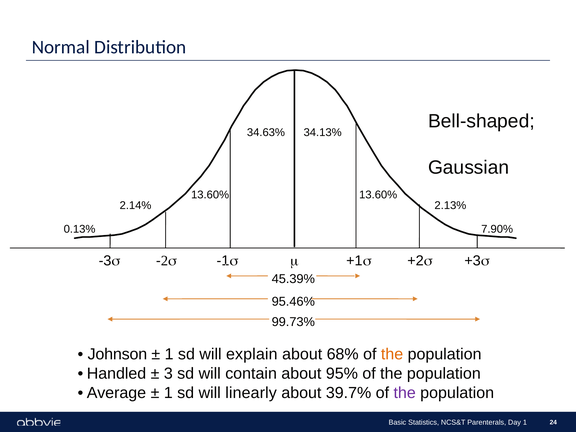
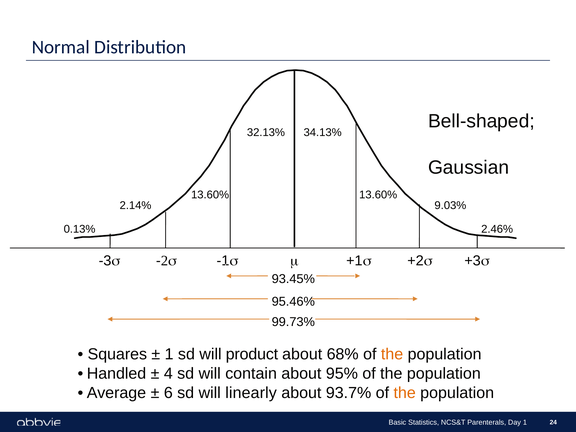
34.63%: 34.63% -> 32.13% (266, 133)
2.13%: 2.13% -> 9.03% (450, 206)
7.90%: 7.90% -> 2.46% (497, 229)
45.39%: 45.39% -> 93.45% (293, 279)
Johnson: Johnson -> Squares (117, 354)
explain: explain -> product (252, 354)
3: 3 -> 4 (168, 374)
1: 1 -> 6 (168, 393)
39.7%: 39.7% -> 93.7% (349, 393)
the colour: purple -> orange (405, 393)
